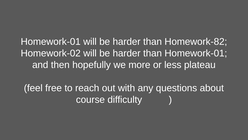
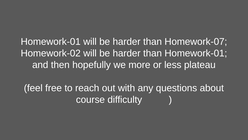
Homework-82: Homework-82 -> Homework-07 (196, 41)
